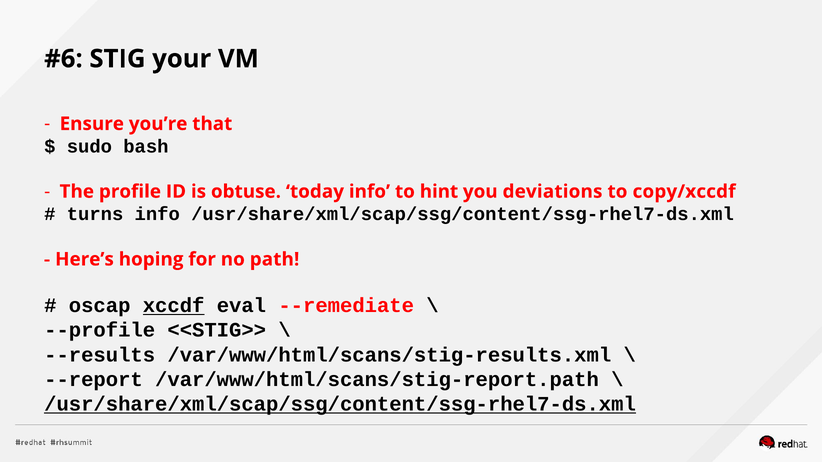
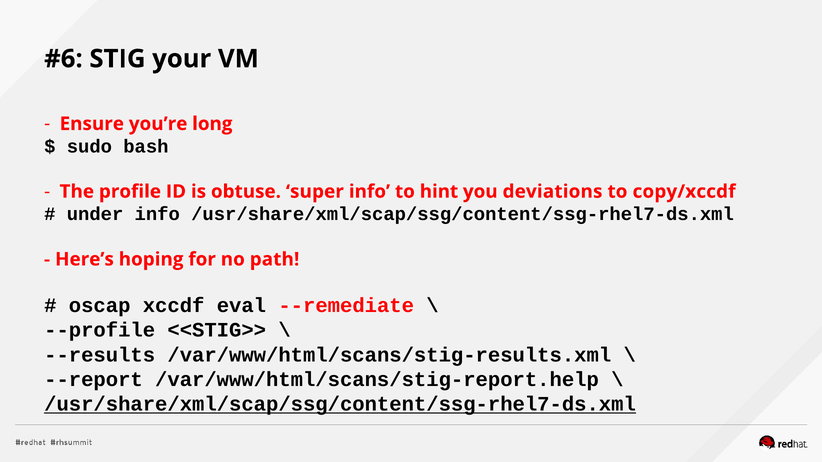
that: that -> long (212, 124)
today: today -> super (315, 192)
turns: turns -> under (95, 214)
xccdf underline: present -> none (174, 306)
/var/www/html/scans/stig-report.path: /var/www/html/scans/stig-report.path -> /var/www/html/scans/stig-report.help (377, 380)
